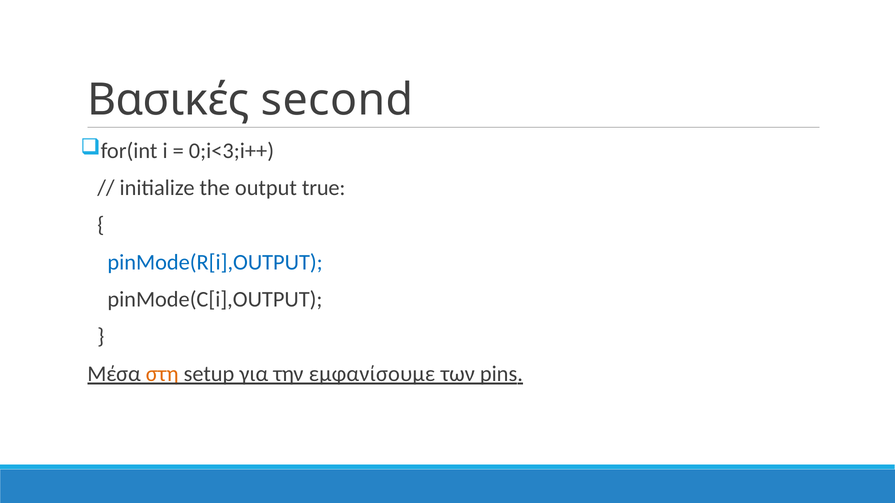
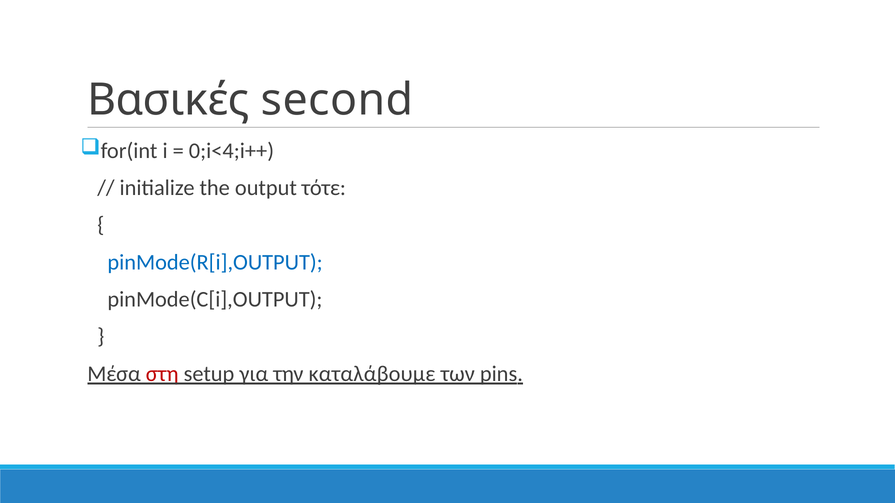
0;i<3;i++: 0;i<3;i++ -> 0;i<4;i++ (231, 151)
true: true -> τότε (324, 188)
στη colour: orange -> red (162, 374)
εμφανίσουμε: εμφανίσουμε -> καταλάβουμε (372, 374)
